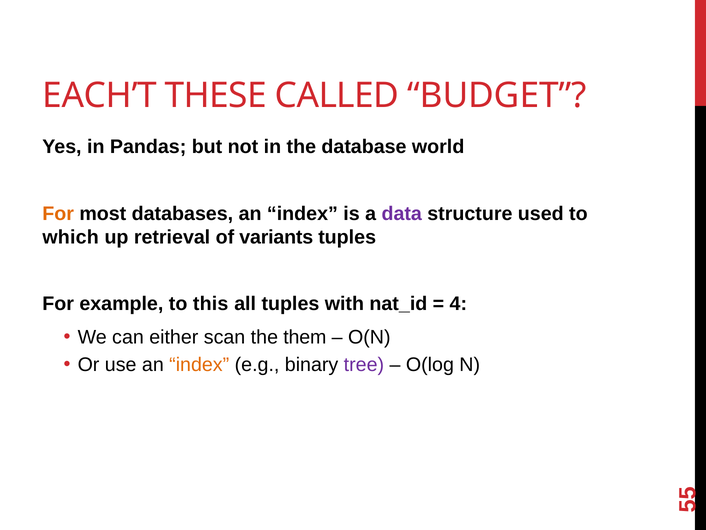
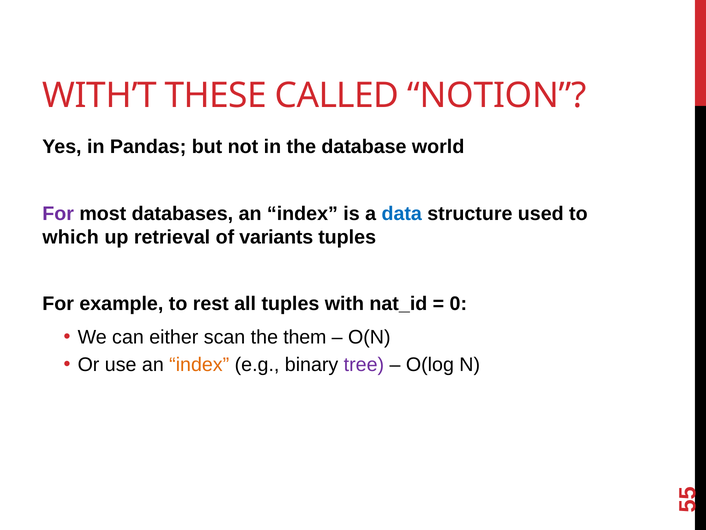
EACH’T: EACH’T -> WITH’T (100, 95)
BUDGET: BUDGET -> NOTION (497, 95)
For colour: orange -> purple (58, 213)
data colour: purple -> blue (402, 213)
this: this -> rest (211, 304)
4: 4 -> 0 (458, 304)
